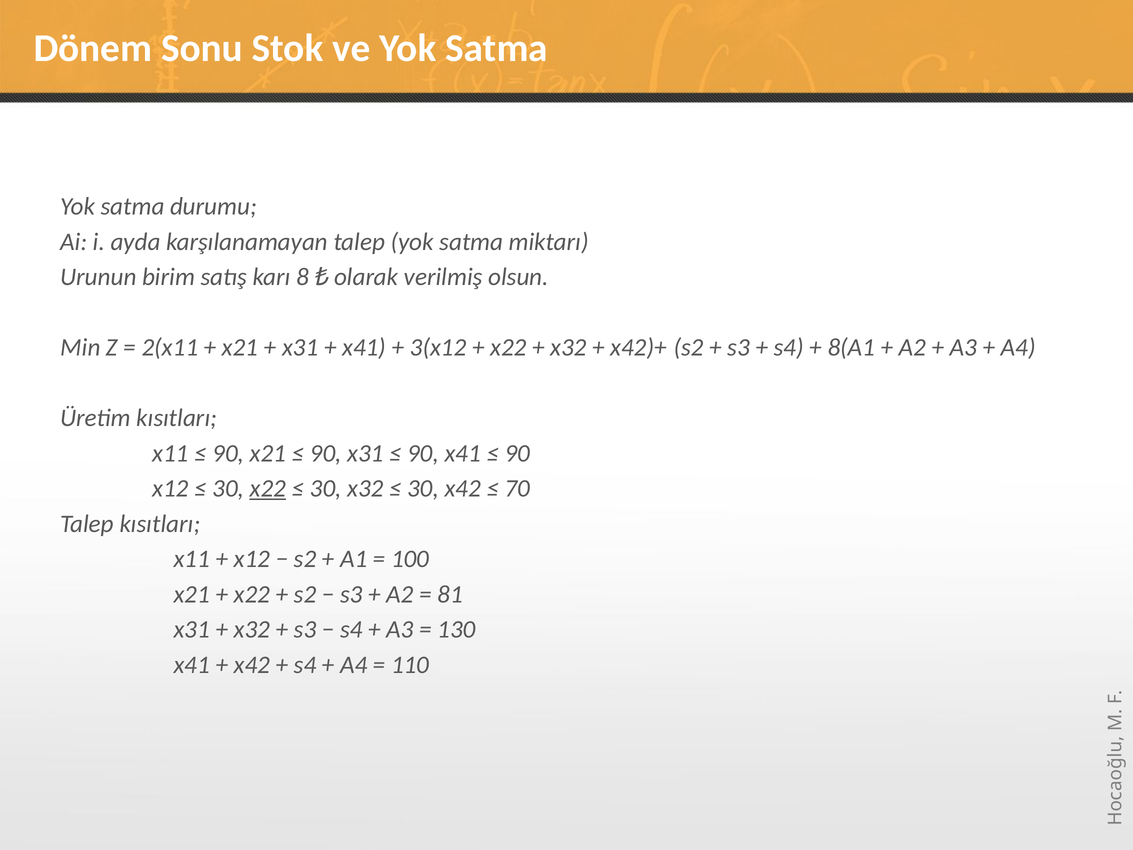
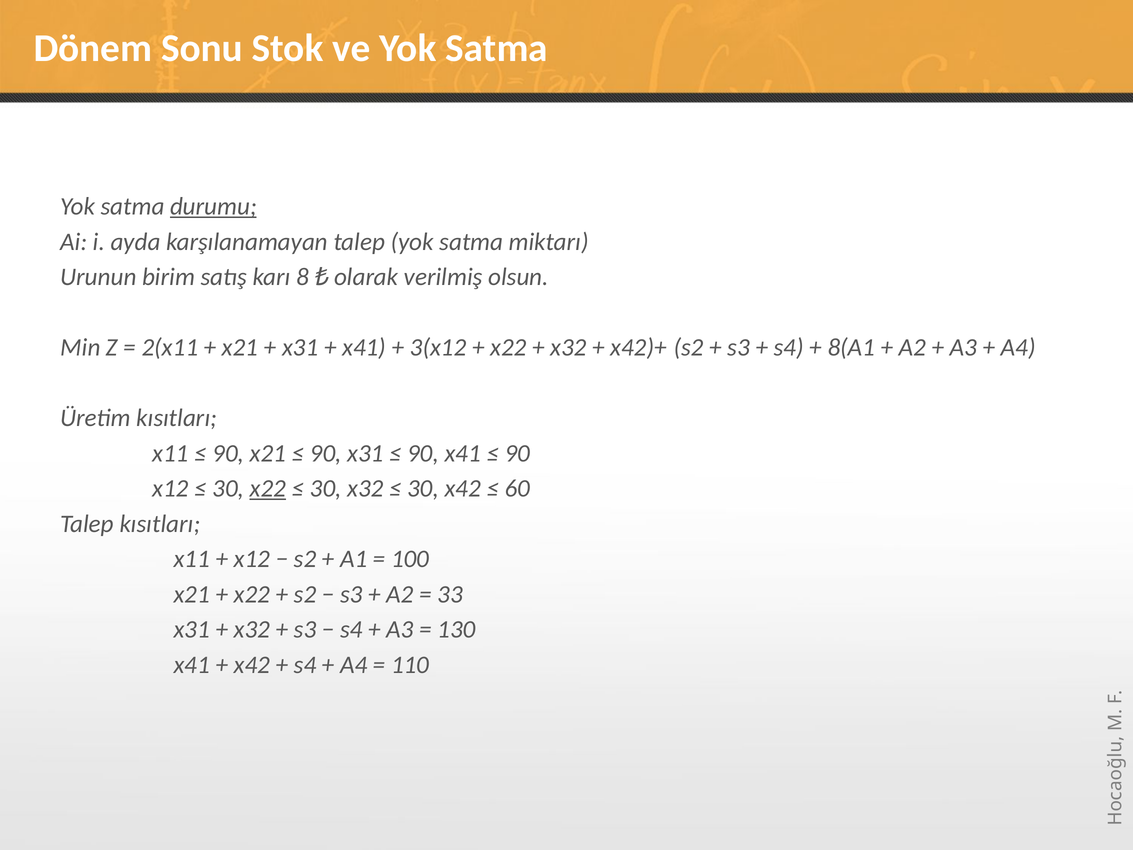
durumu underline: none -> present (213, 206)
70: 70 -> 60 (517, 488)
81: 81 -> 33 (450, 594)
